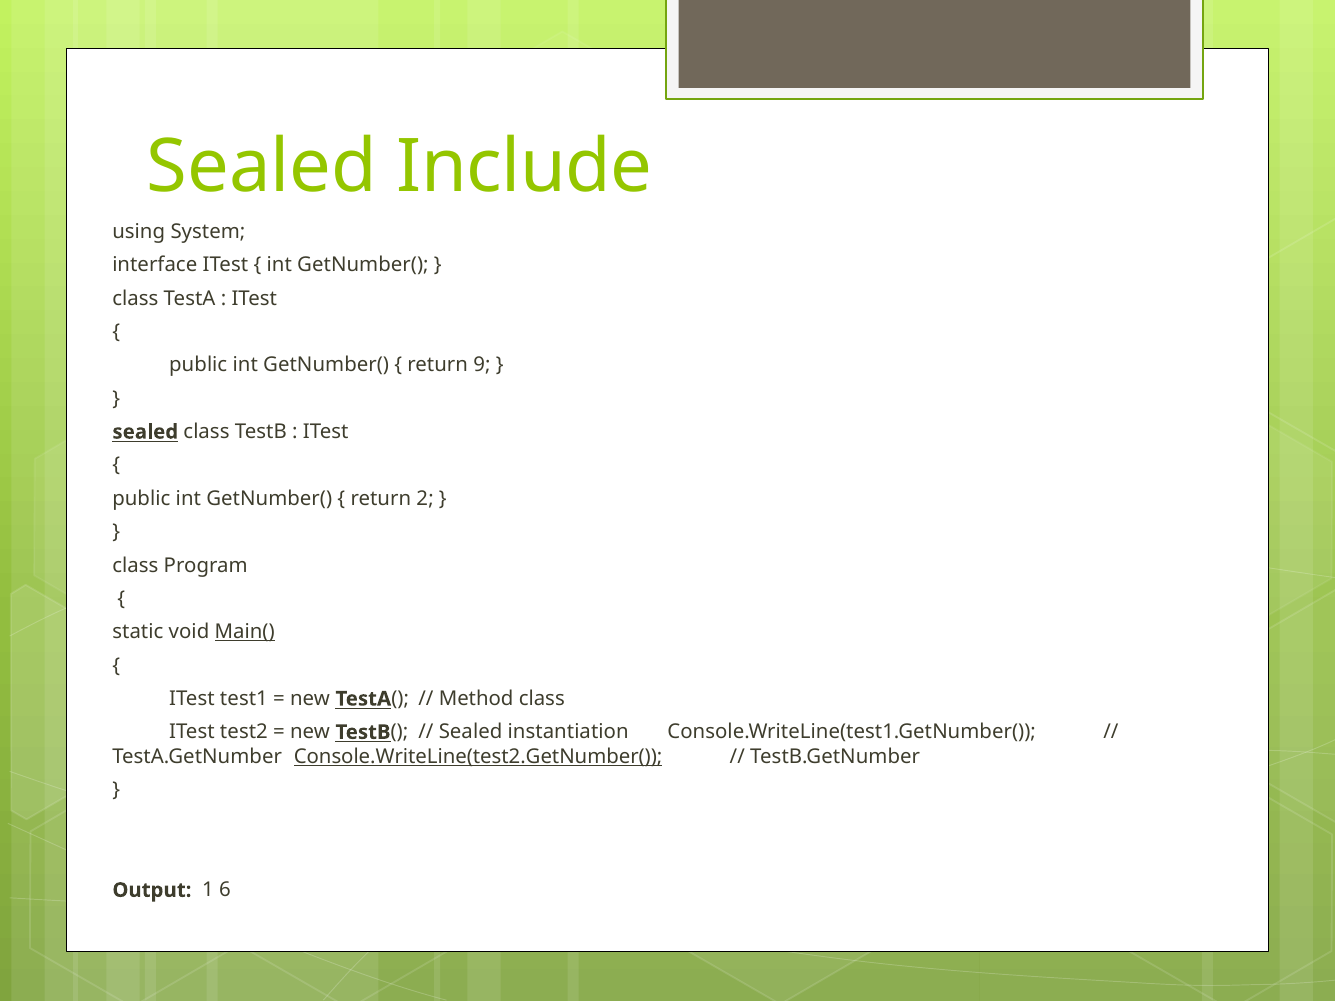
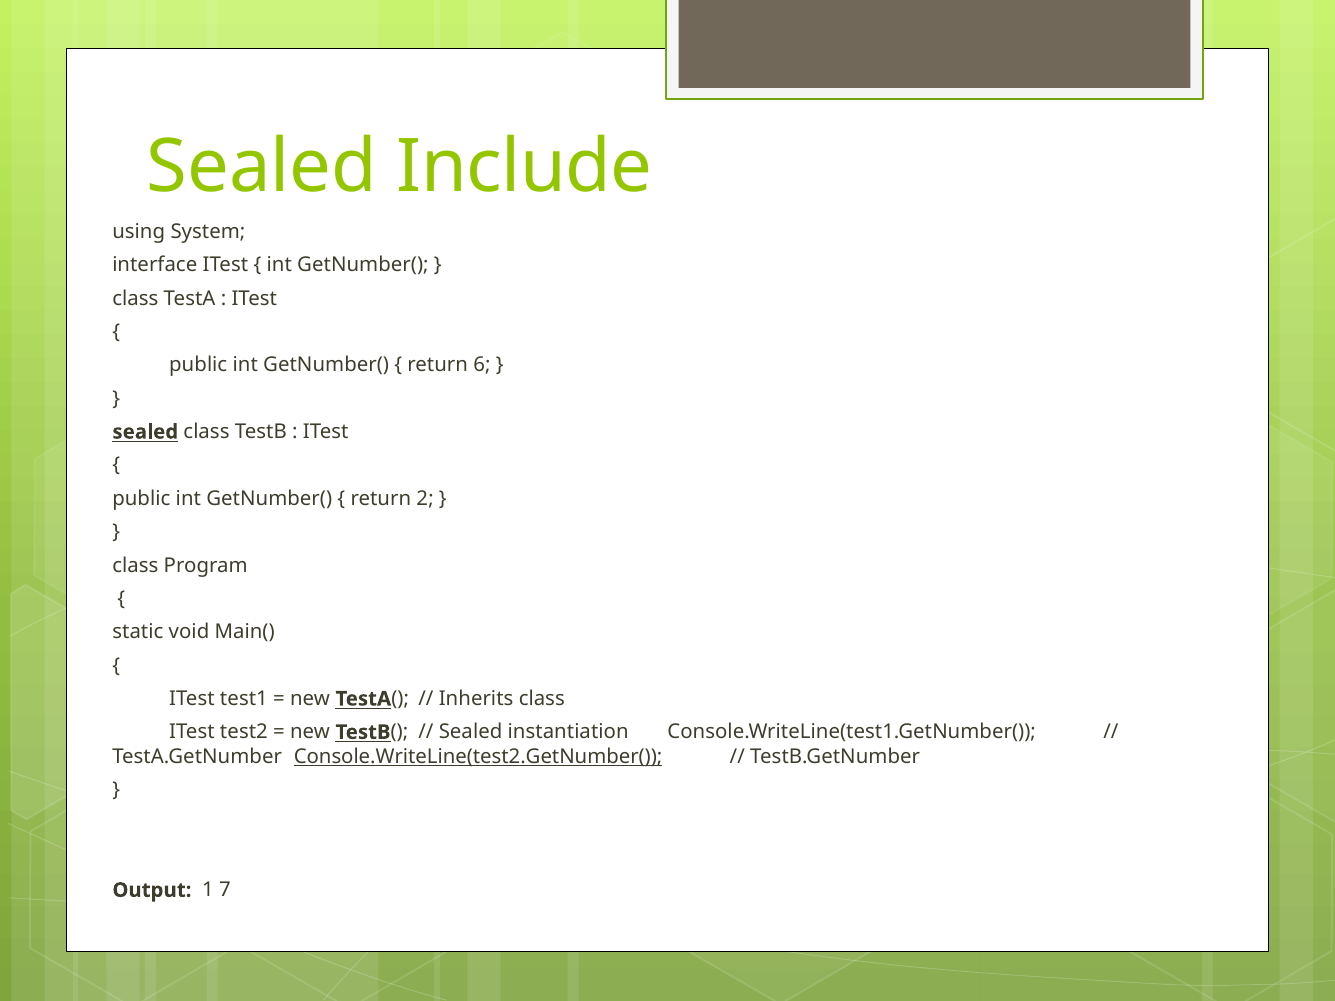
9: 9 -> 6 (482, 365)
Main( underline: present -> none (245, 632)
Method: Method -> Inherits (476, 699)
6: 6 -> 7 (225, 890)
